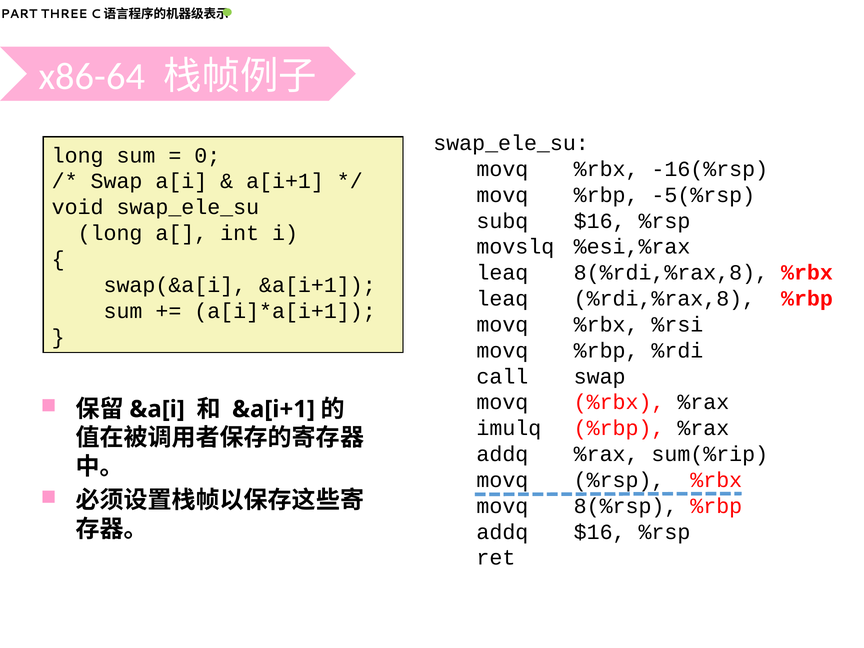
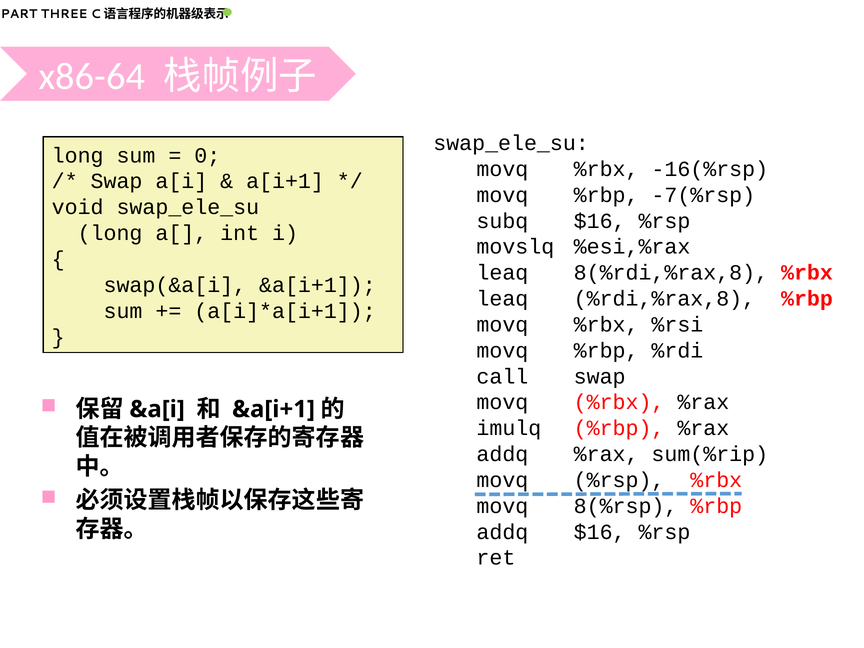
-5(%rsp: -5(%rsp -> -7(%rsp (703, 195)
